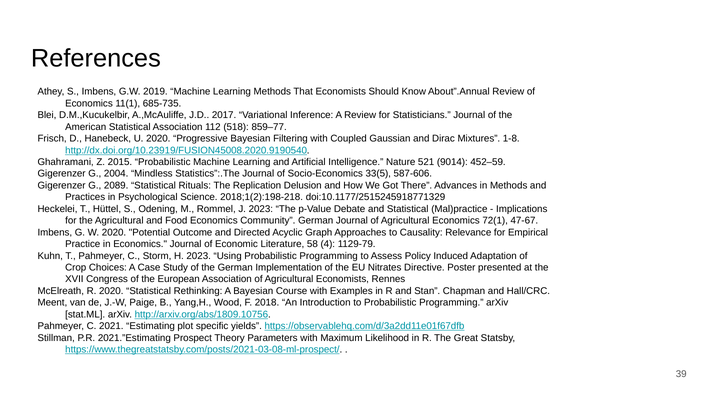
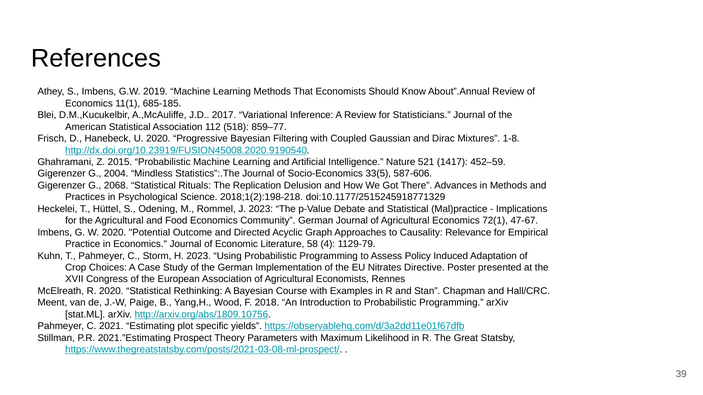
685-735: 685-735 -> 685-185 (162, 104)
9014: 9014 -> 1417 (452, 162)
2089: 2089 -> 2068 (116, 186)
